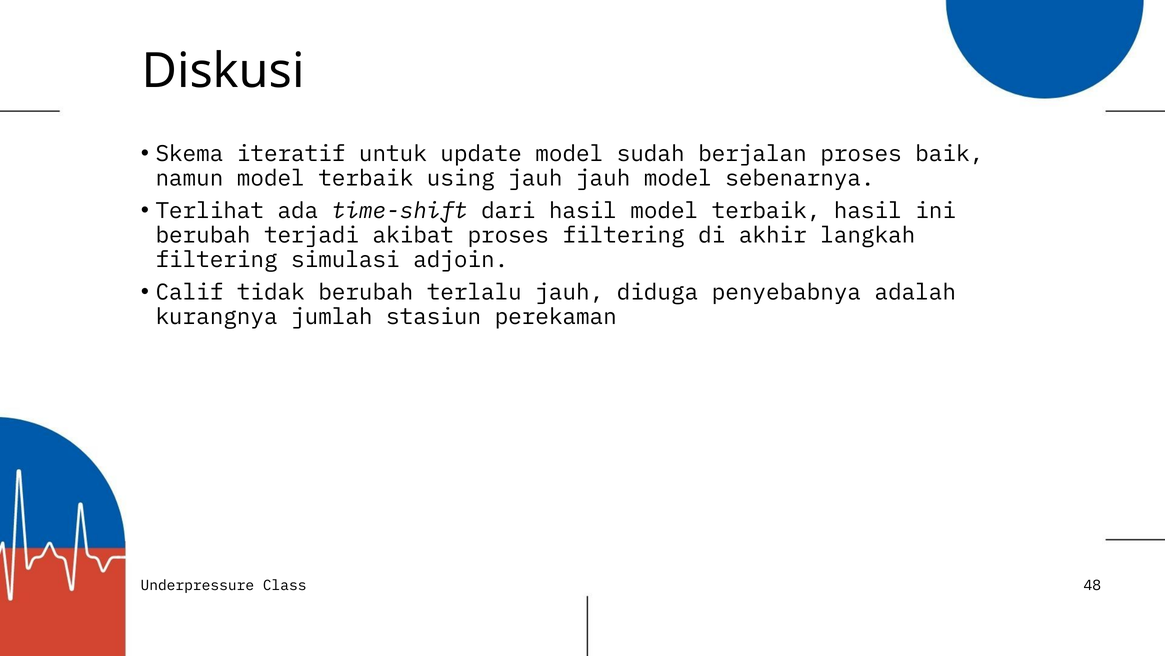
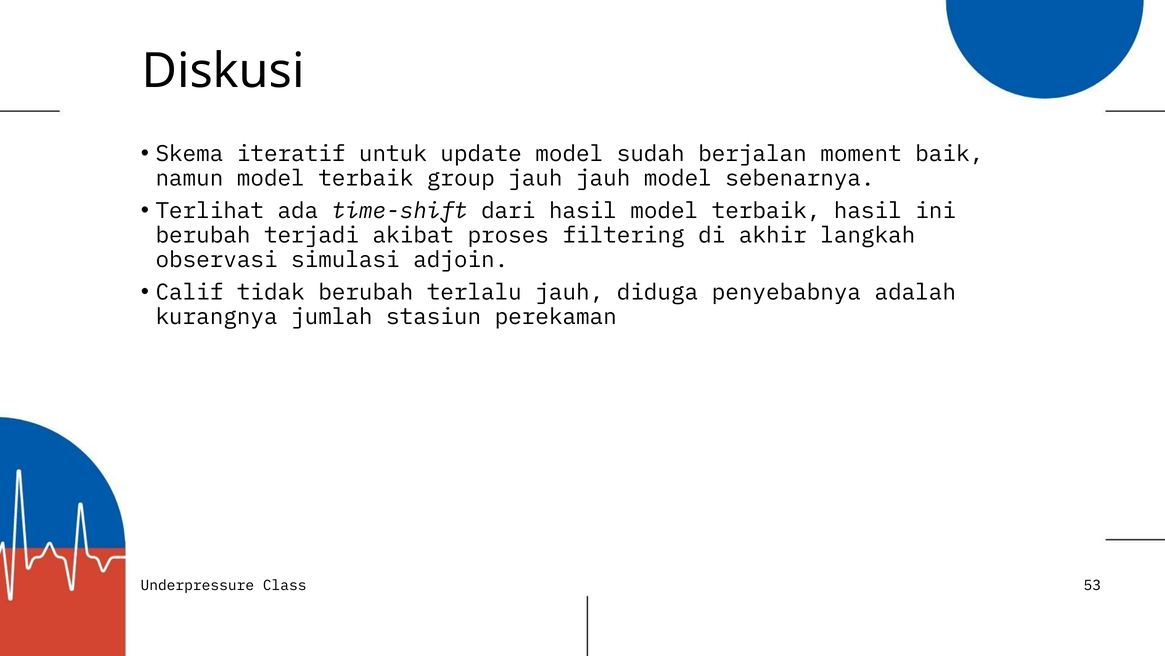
berjalan proses: proses -> moment (861, 153)
using: using -> group (461, 178)
filtering: filtering -> observasi (217, 259)
48: 48 -> 53 (1092, 585)
